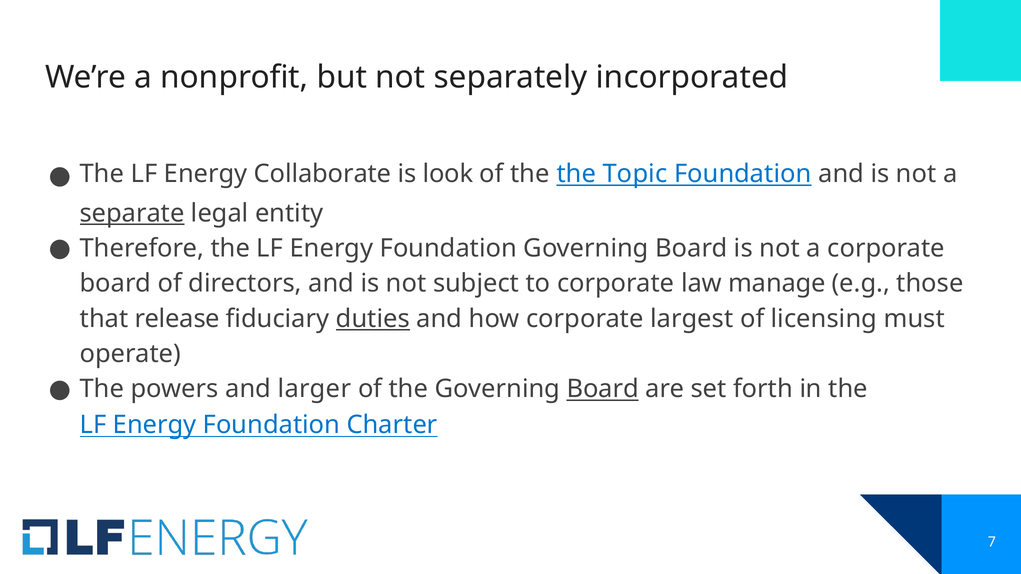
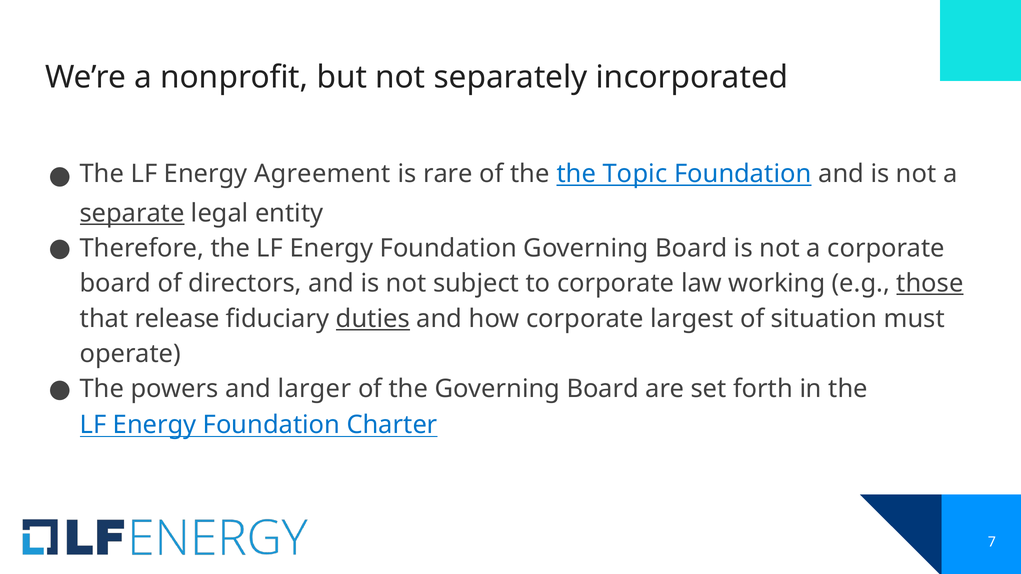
Collaborate: Collaborate -> Agreement (322, 174)
look: look -> rare (448, 174)
manage: manage -> working (777, 284)
those underline: none -> present (930, 284)
licensing: licensing -> situation (824, 319)
Board underline: present -> none (603, 389)
